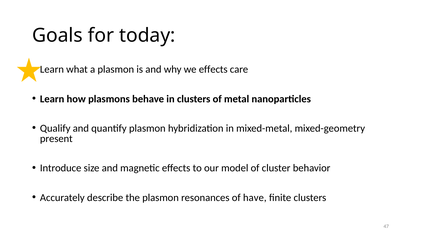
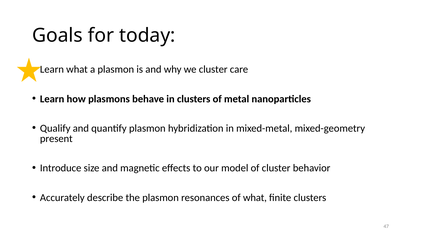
we effects: effects -> cluster (213, 69)
of have: have -> what (255, 197)
